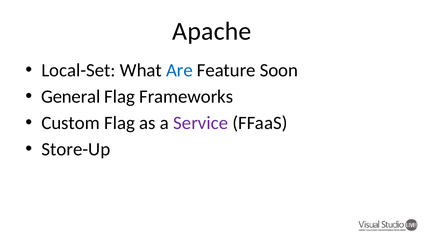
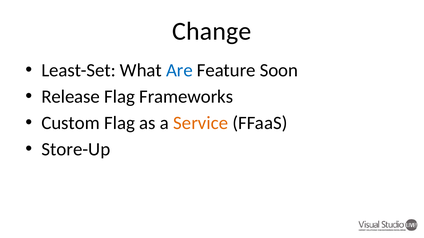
Apache: Apache -> Change (212, 31)
Local-Set: Local-Set -> Least-Set (79, 70)
General: General -> Release (71, 97)
Service colour: purple -> orange (201, 123)
